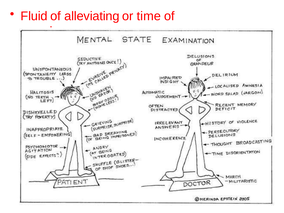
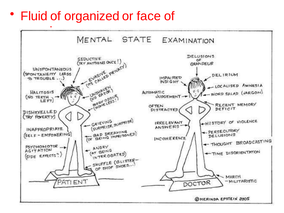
alleviating: alleviating -> organized (92, 16)
time: time -> face (149, 16)
